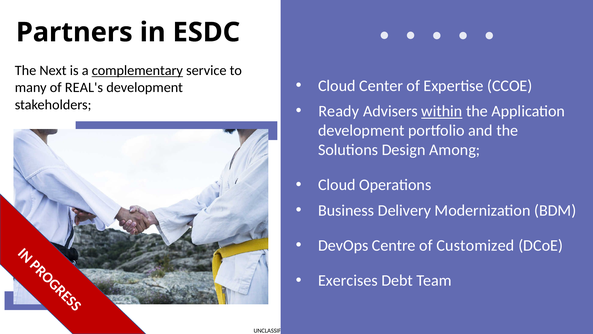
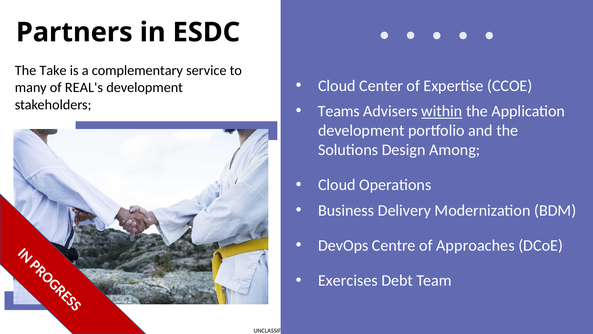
Next: Next -> Take (53, 70)
complementary underline: present -> none (137, 70)
Ready: Ready -> Teams (339, 111)
Customized: Customized -> Approaches (475, 245)
